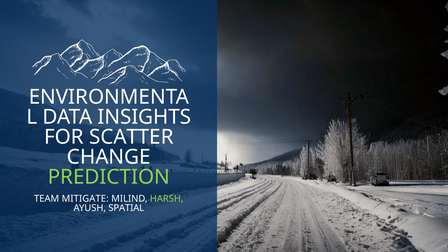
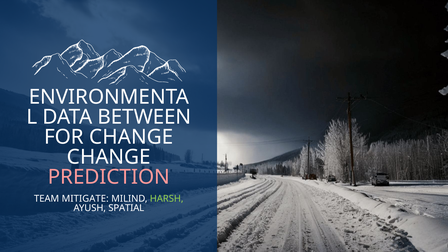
INSIGHTS: INSIGHTS -> BETWEEN (144, 117)
FOR SCATTER: SCATTER -> CHANGE (131, 137)
PREDICTION colour: light green -> pink (109, 177)
